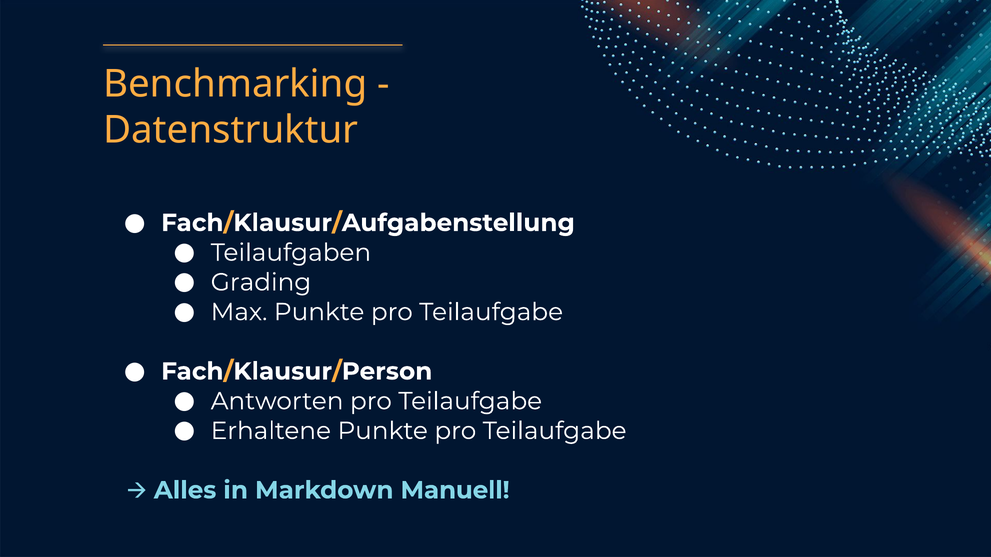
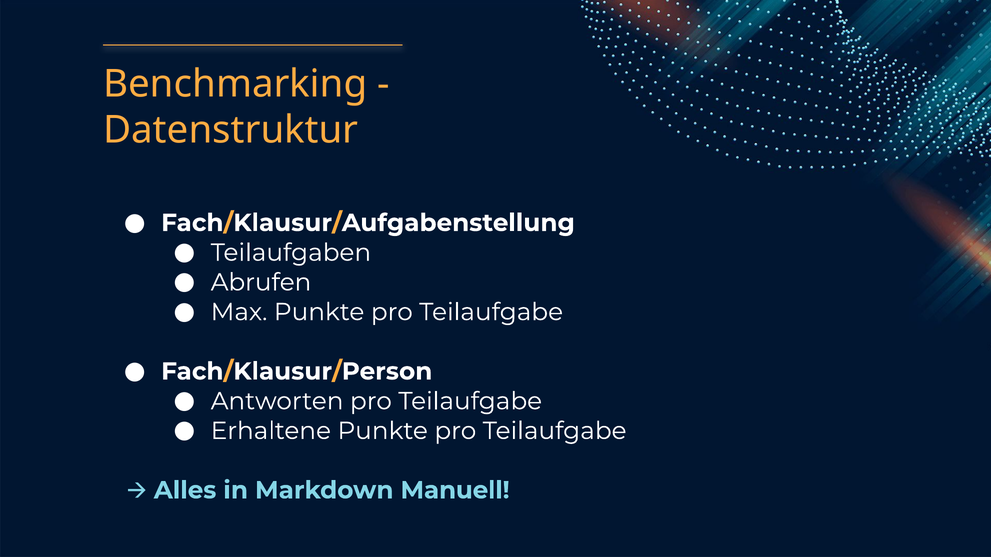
Grading: Grading -> Abrufen (261, 283)
